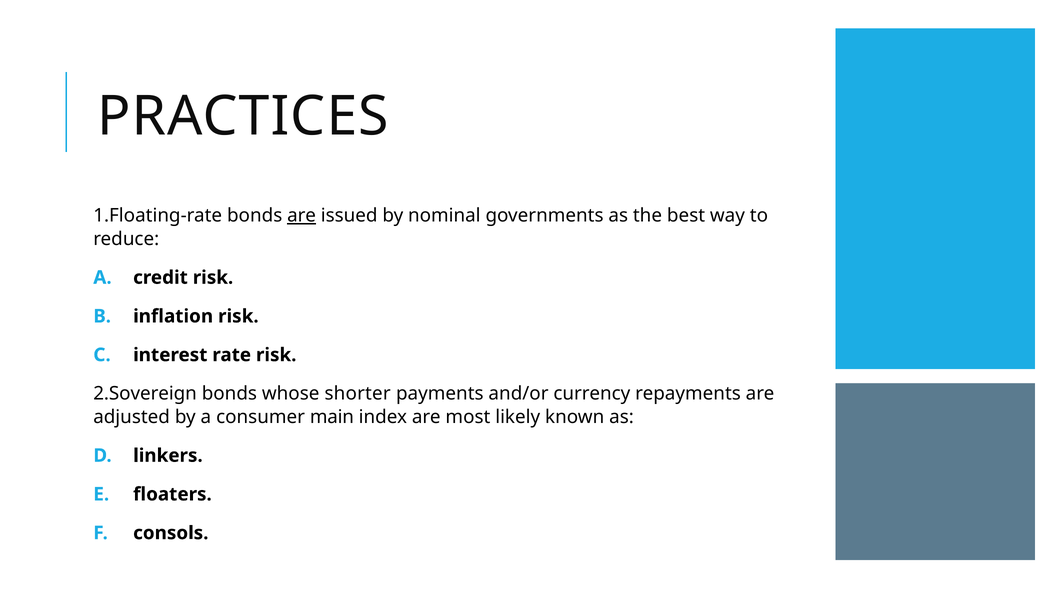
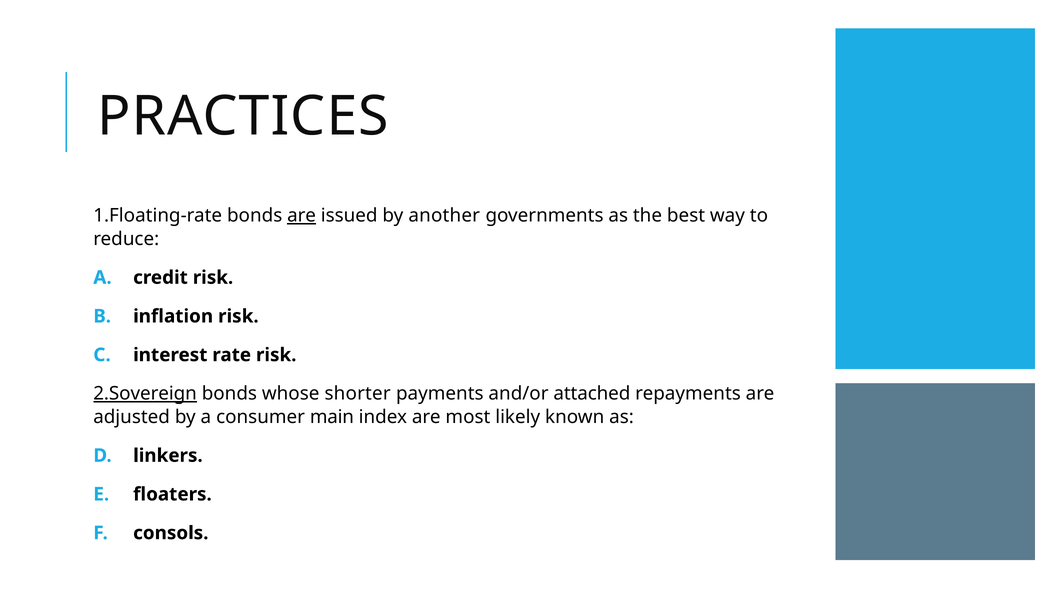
nominal: nominal -> another (444, 216)
2.Sovereign underline: none -> present (145, 394)
currency: currency -> attached (592, 394)
